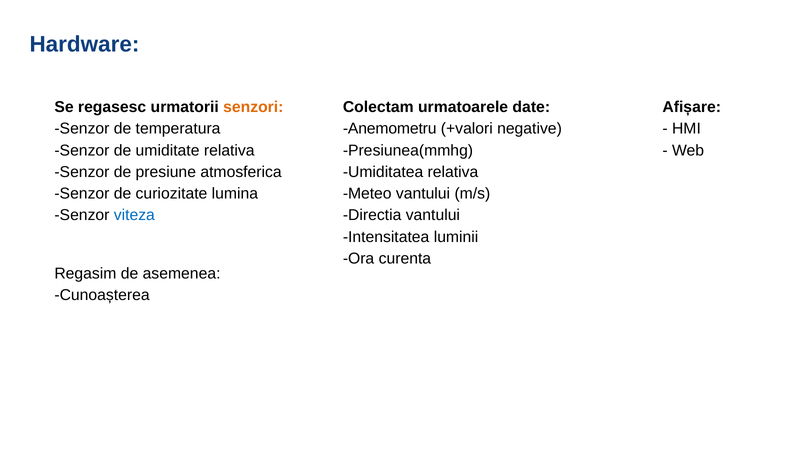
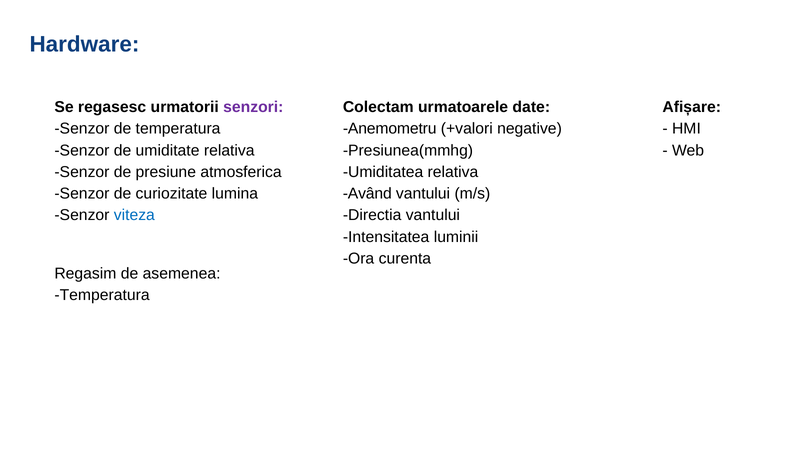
senzori colour: orange -> purple (253, 107)
Meteo: Meteo -> Având (367, 194)
Cunoașterea: Cunoașterea -> Temperatura (102, 296)
